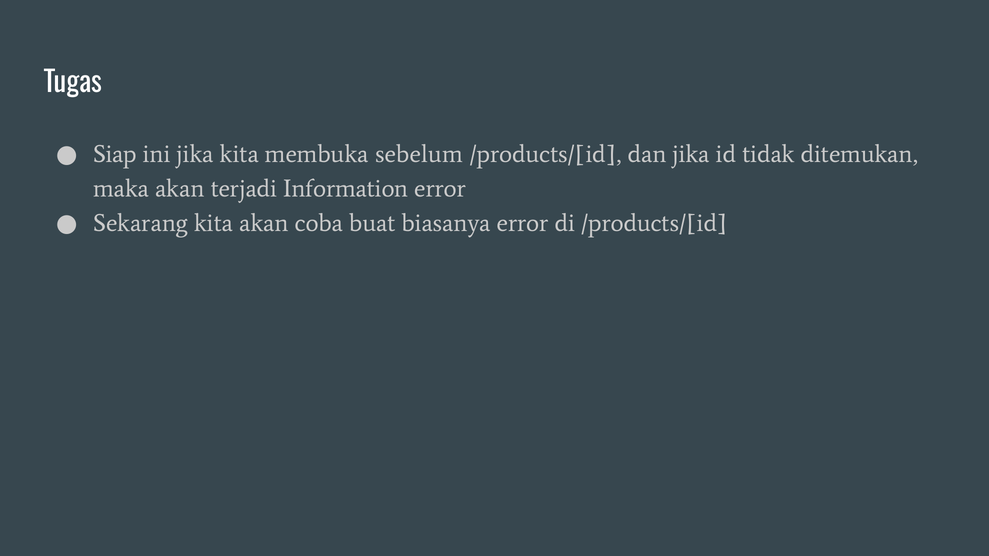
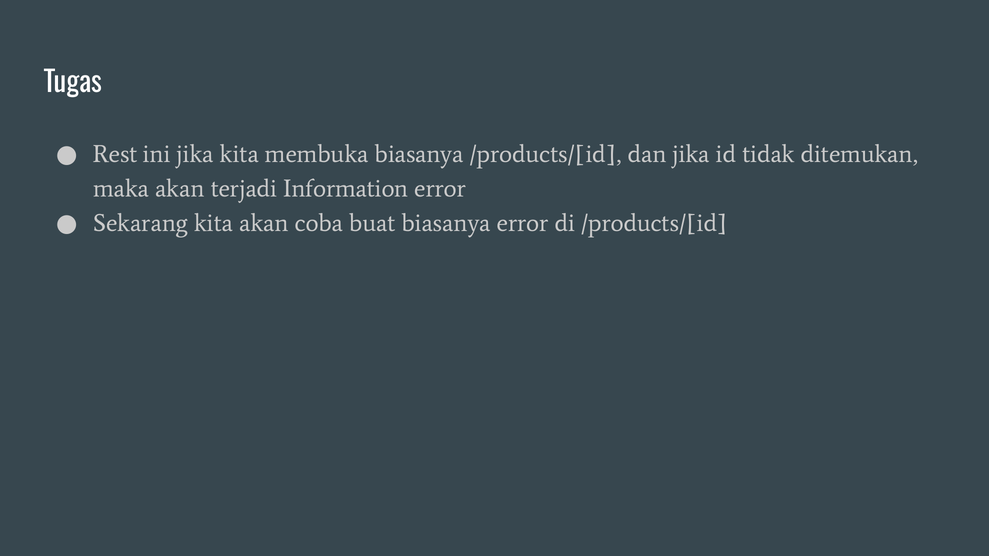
Siap: Siap -> Rest (115, 154)
membuka sebelum: sebelum -> biasanya (419, 154)
